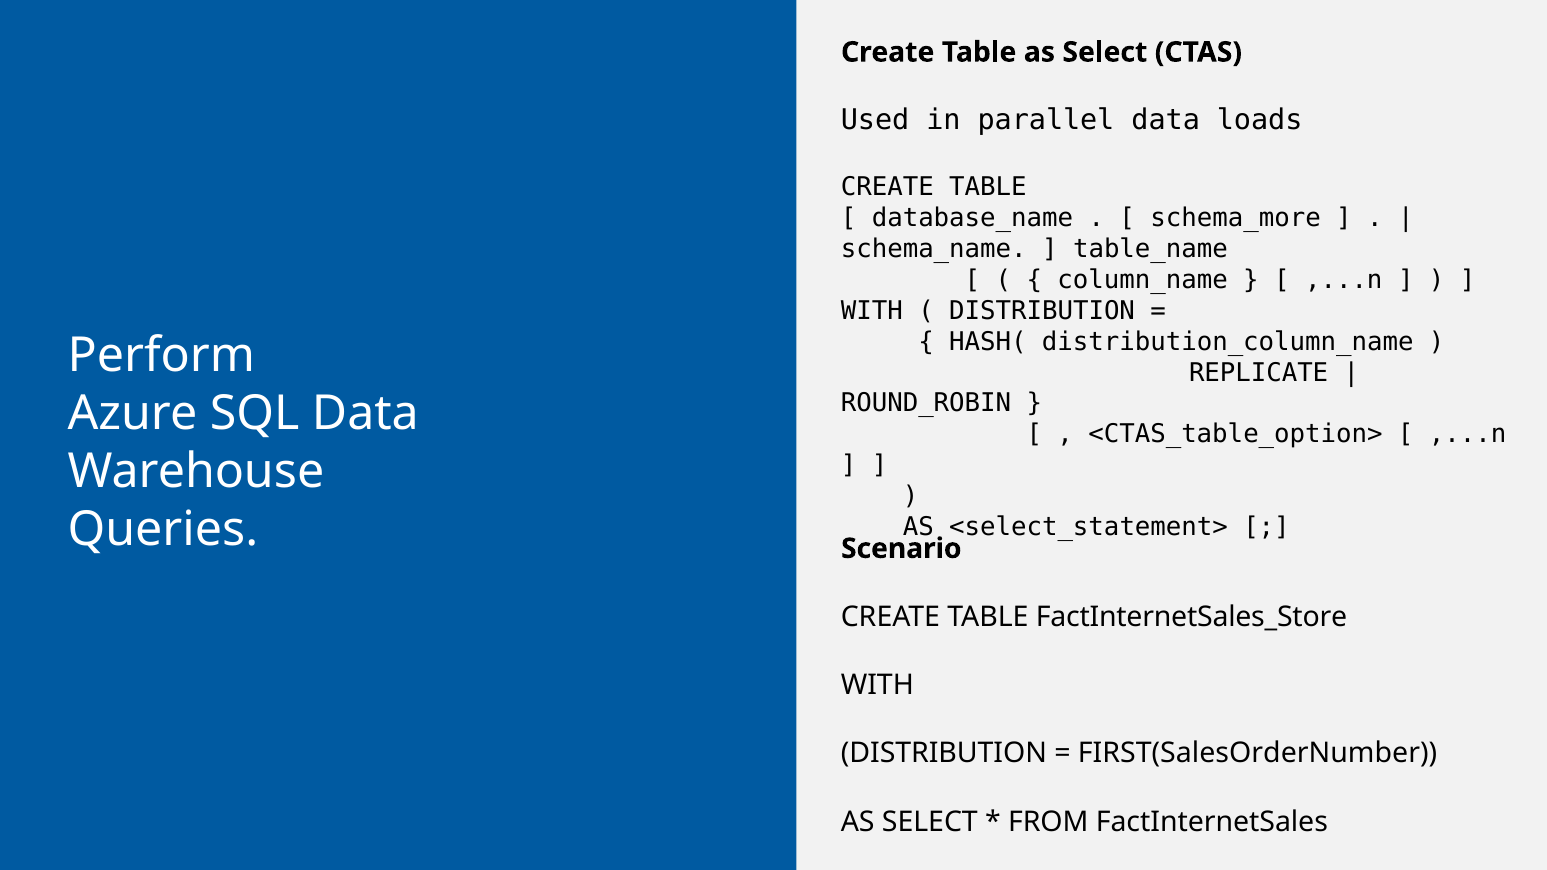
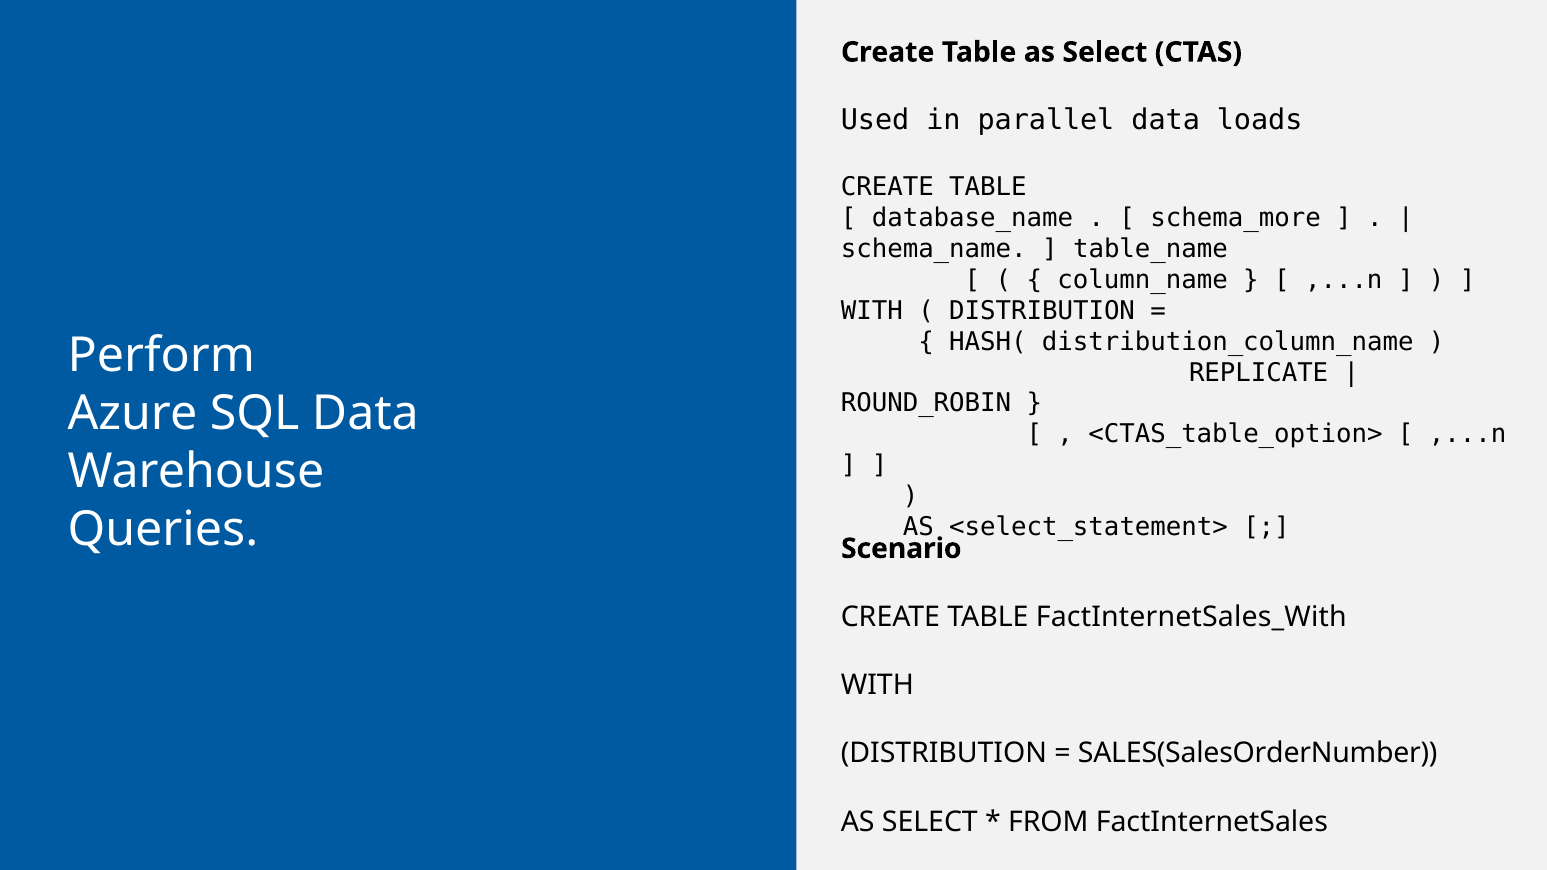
FactInternetSales_Store: FactInternetSales_Store -> FactInternetSales_With (1191, 617)
FIRST(SalesOrderNumber: FIRST(SalesOrderNumber -> SALES(SalesOrderNumber (1258, 754)
